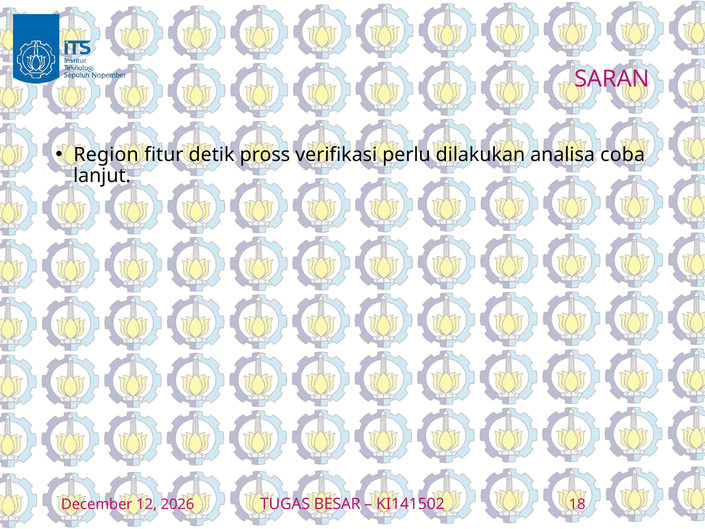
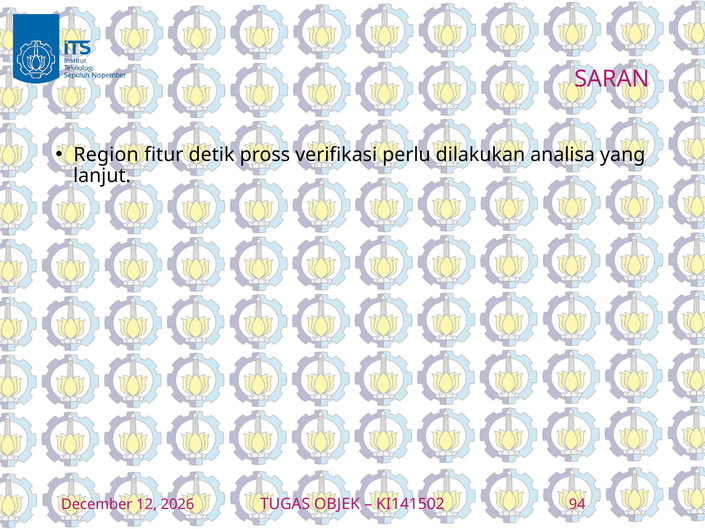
coba: coba -> yang (623, 155)
BESAR: BESAR -> OBJEK (337, 504)
18: 18 -> 94 (577, 504)
